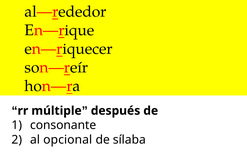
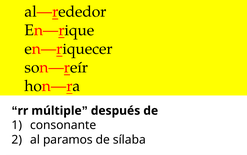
opcional: opcional -> paramos (68, 139)
